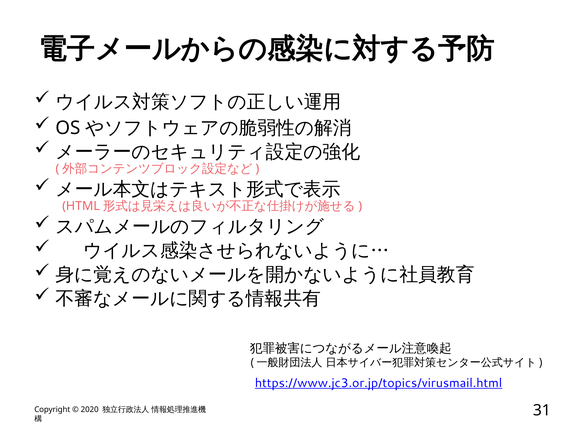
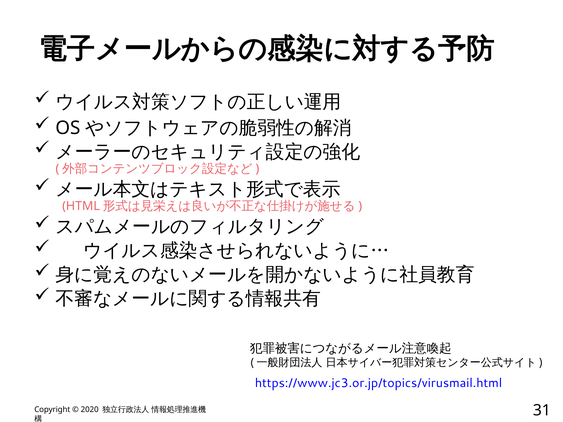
https://www.jc3.or.jp/topics/virusmail.html underline: present -> none (379, 383)
